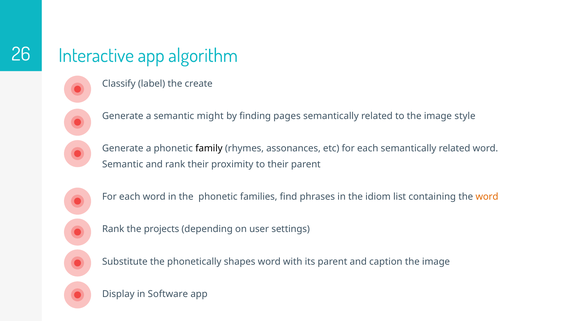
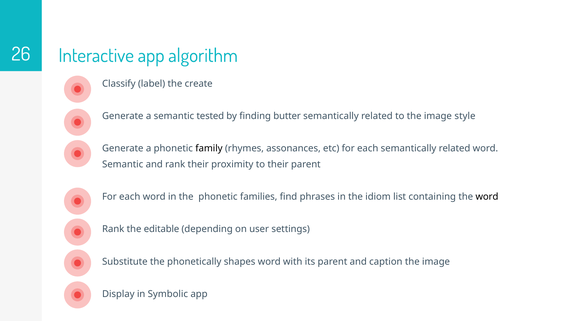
might: might -> tested (210, 116)
pages: pages -> butter (287, 116)
word colour: orange -> black (487, 197)
projects: projects -> editable (162, 229)
Software: Software -> Symbolic (168, 294)
